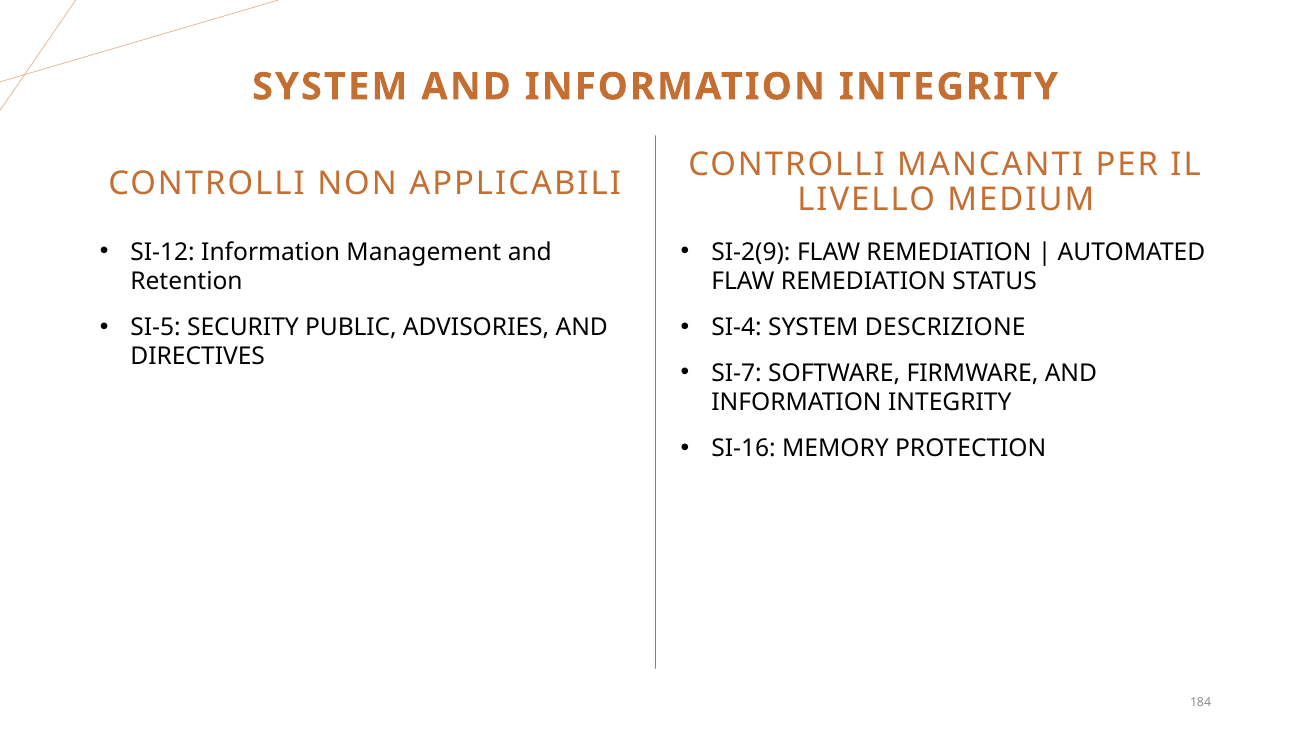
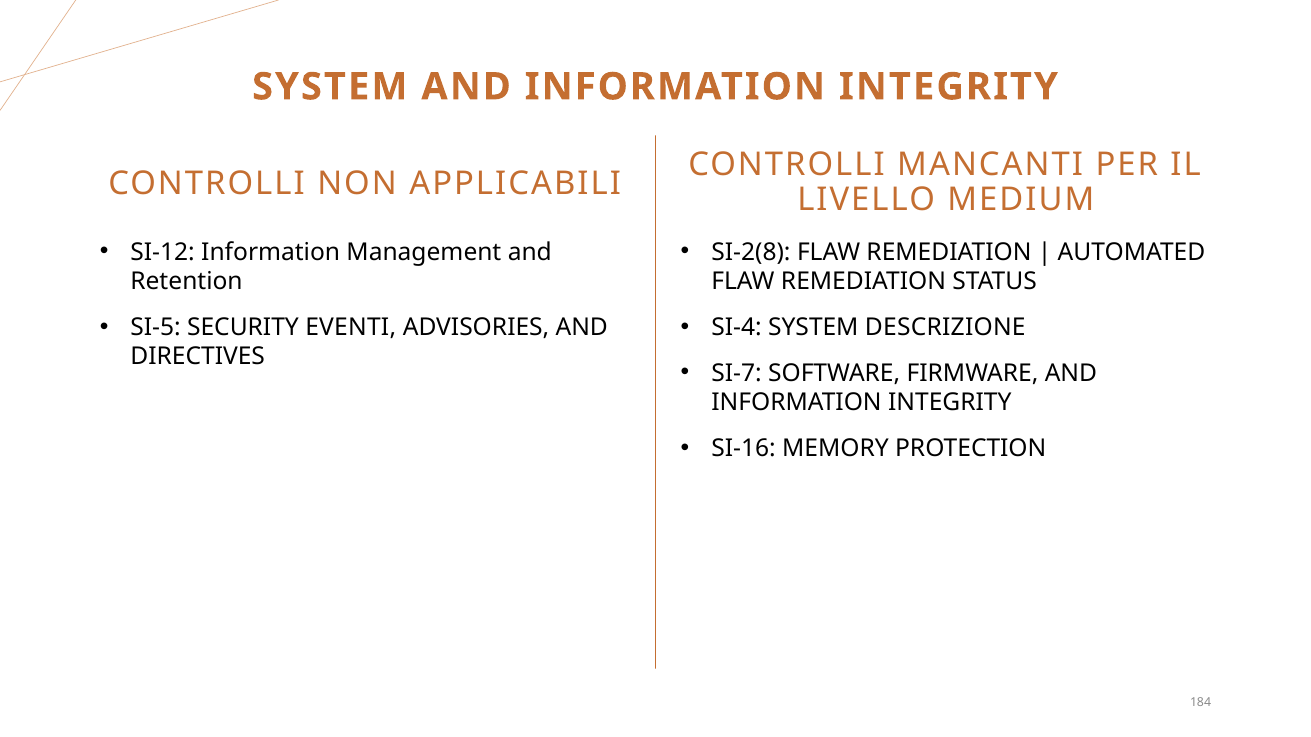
SI-2(9: SI-2(9 -> SI-2(8 (751, 252)
PUBLIC: PUBLIC -> EVENTI (351, 327)
